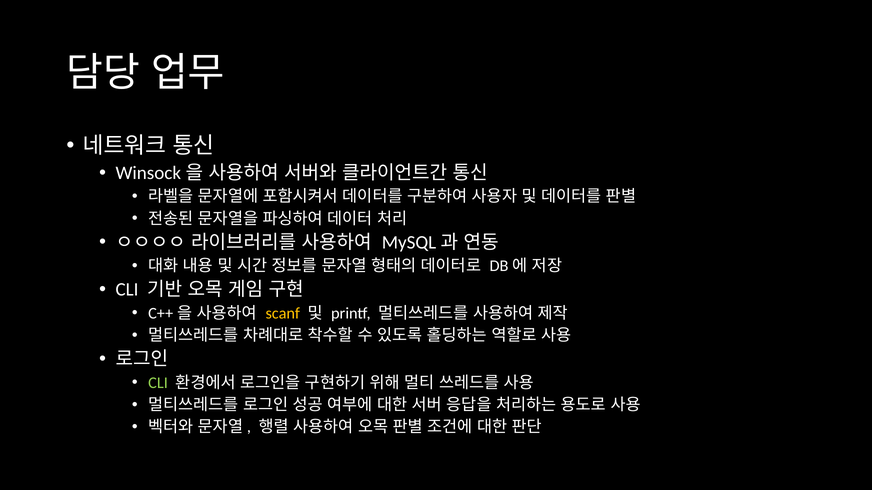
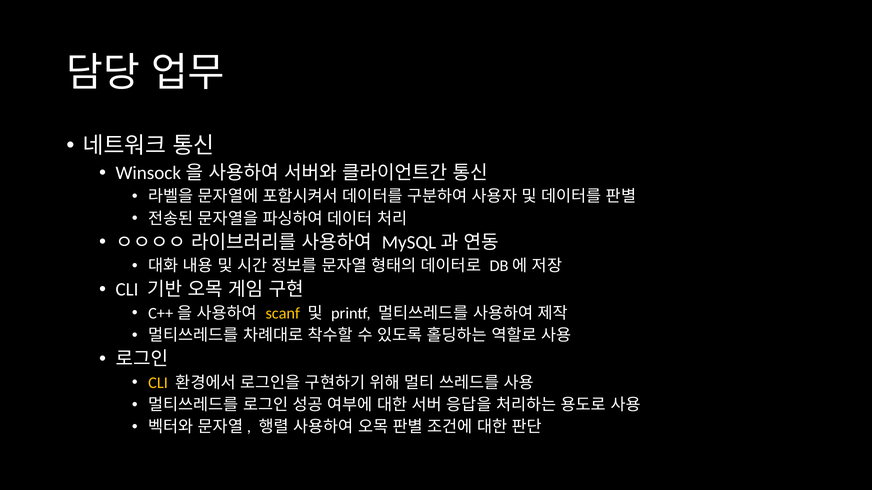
CLI colour: light green -> yellow (158, 383)
